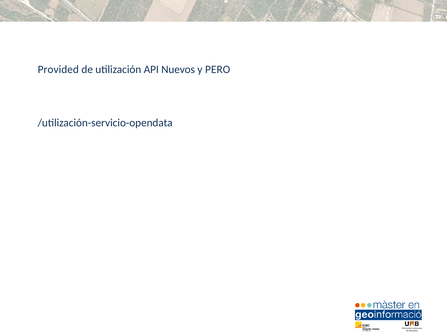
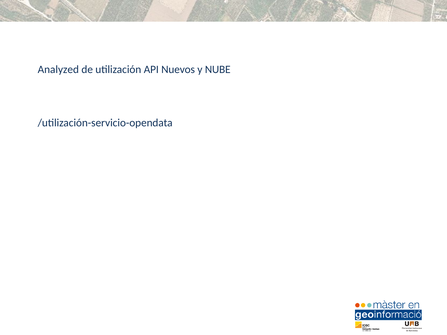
Provided: Provided -> Analyzed (58, 69)
PERO: PERO -> NUBE (218, 69)
